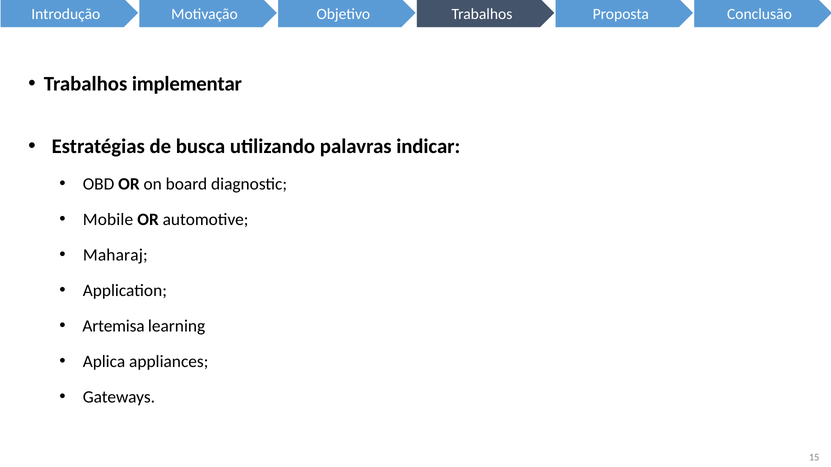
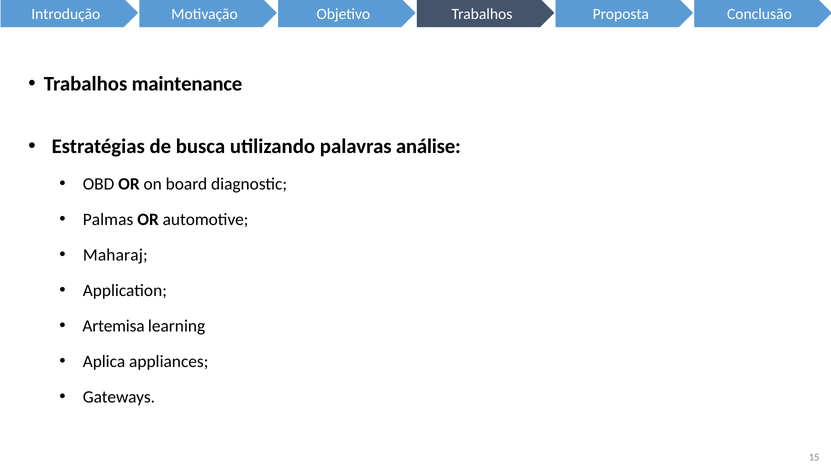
implementar: implementar -> maintenance (187, 84)
indicar: indicar -> análise (428, 147)
Mobile: Mobile -> Palmas (108, 220)
